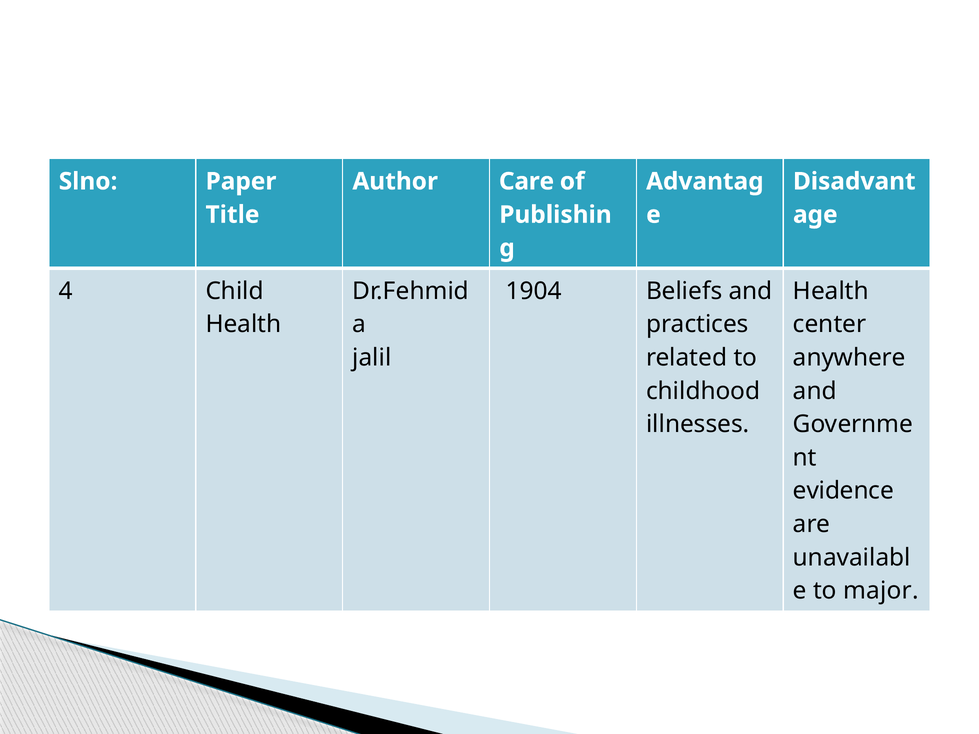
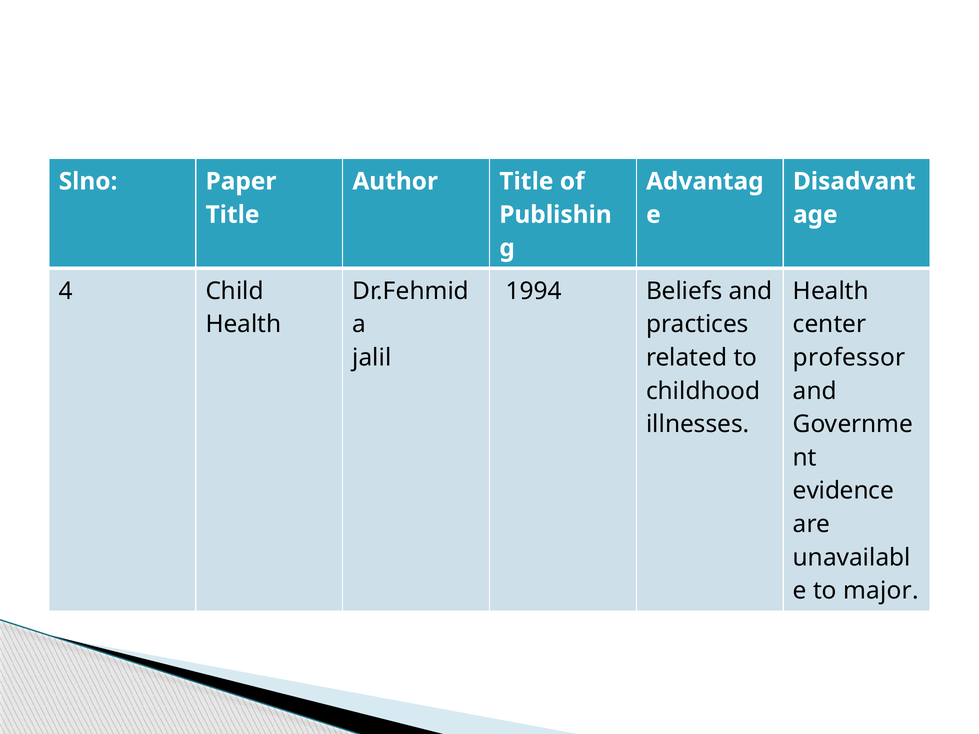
Author Care: Care -> Title (526, 181)
1904: 1904 -> 1994 (534, 291)
anywhere: anywhere -> professor (849, 358)
